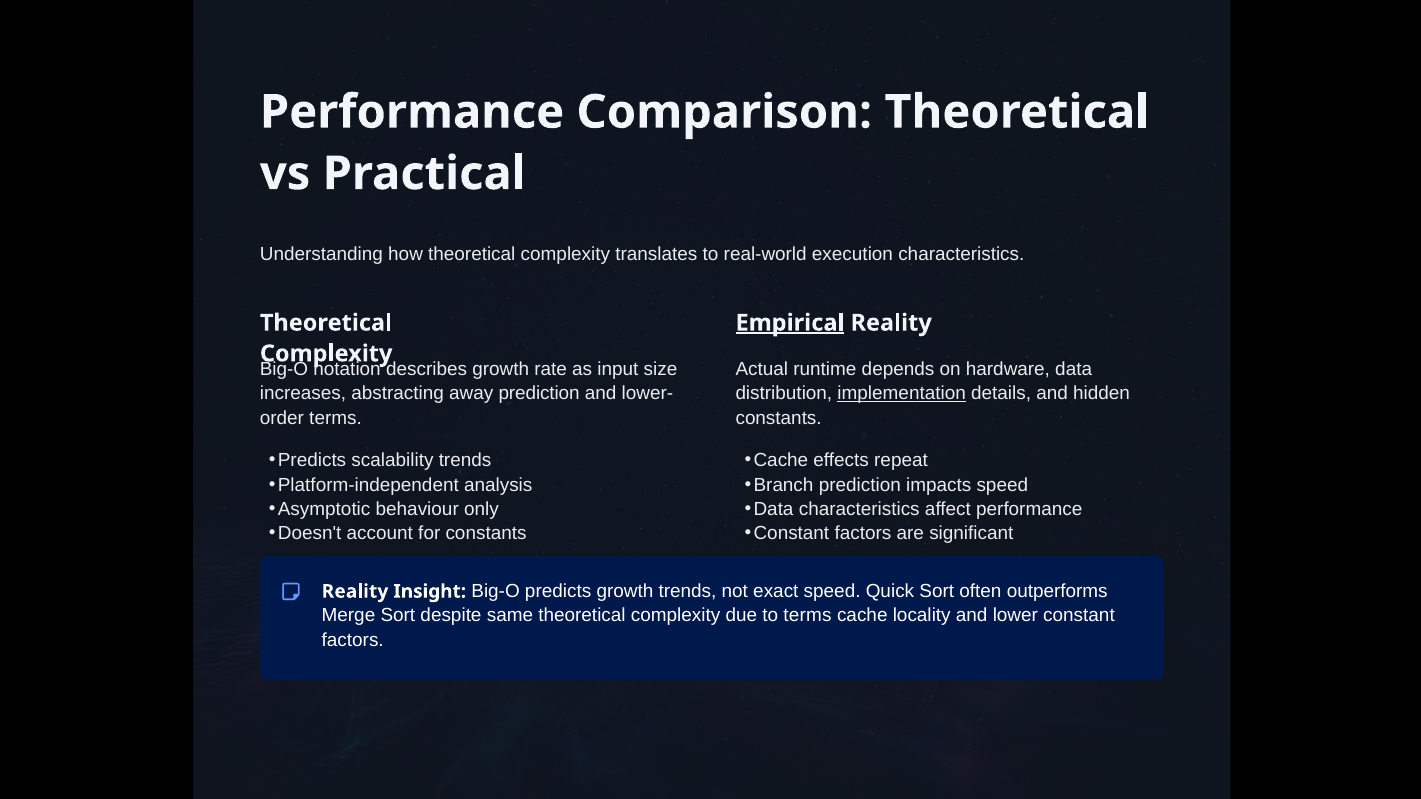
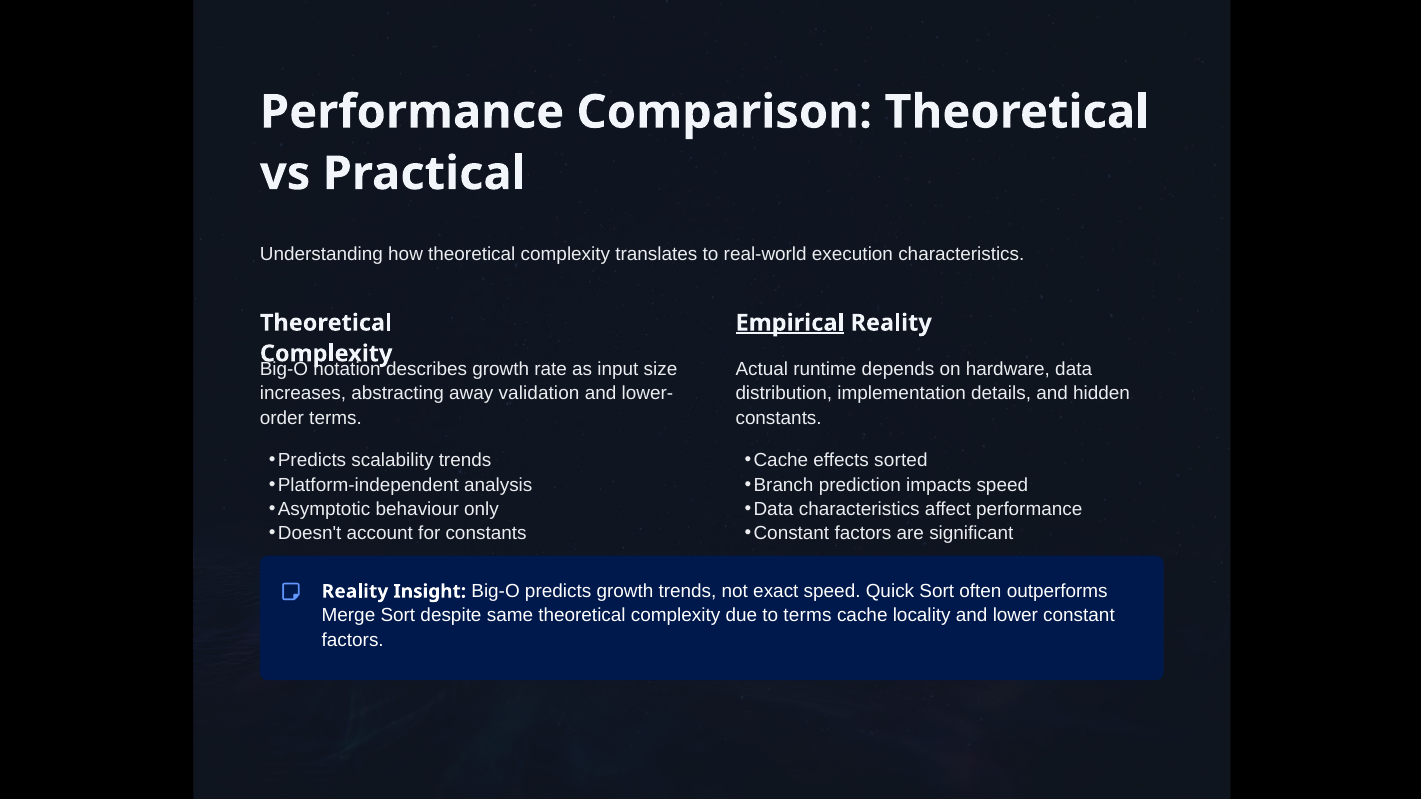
away prediction: prediction -> validation (539, 394)
implementation underline: present -> none (902, 394)
repeat: repeat -> sorted (901, 461)
